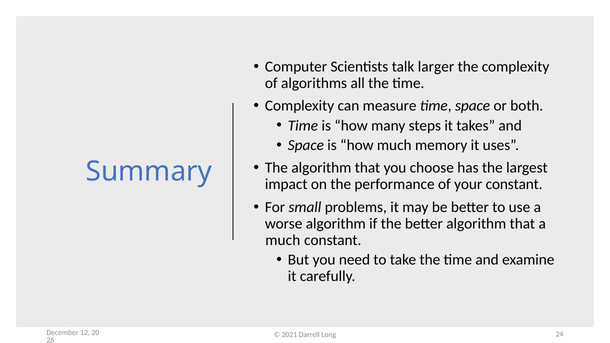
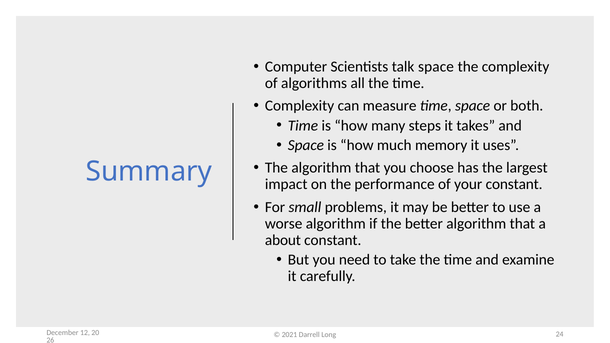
talk larger: larger -> space (436, 67)
much: much -> about (283, 240)
